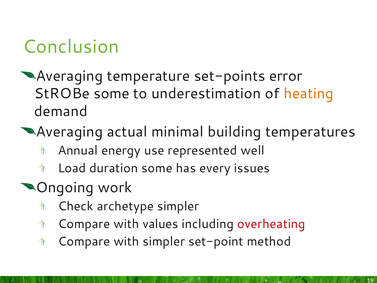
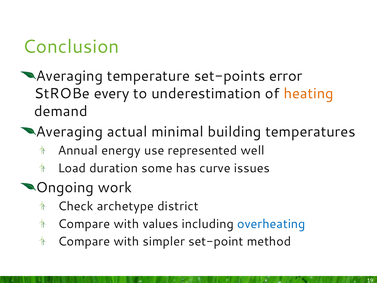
StROBe some: some -> every (112, 94)
every: every -> curve (215, 168)
archetype simpler: simpler -> district (178, 206)
overheating colour: red -> blue (271, 224)
